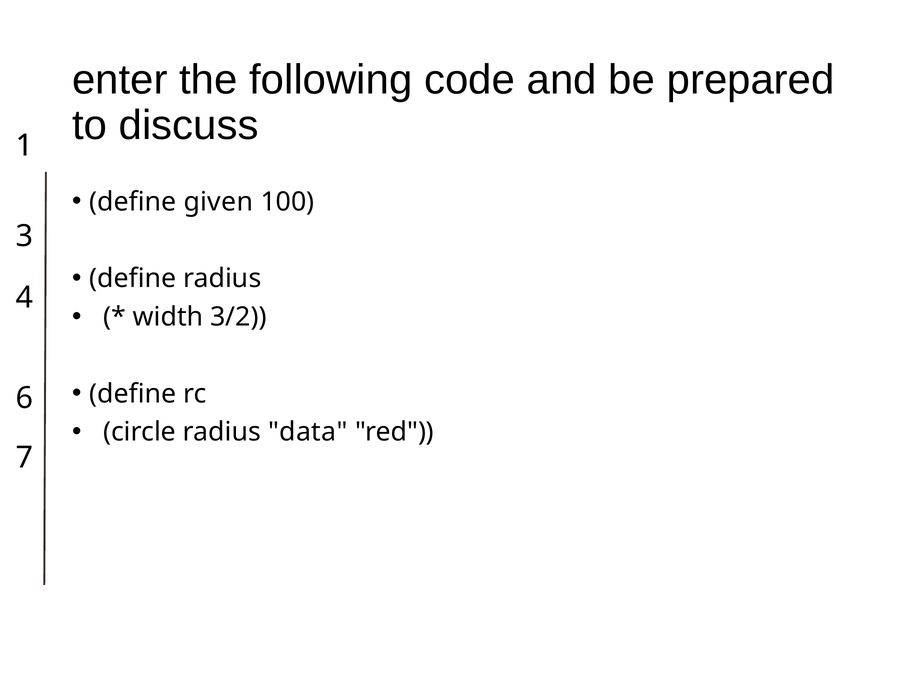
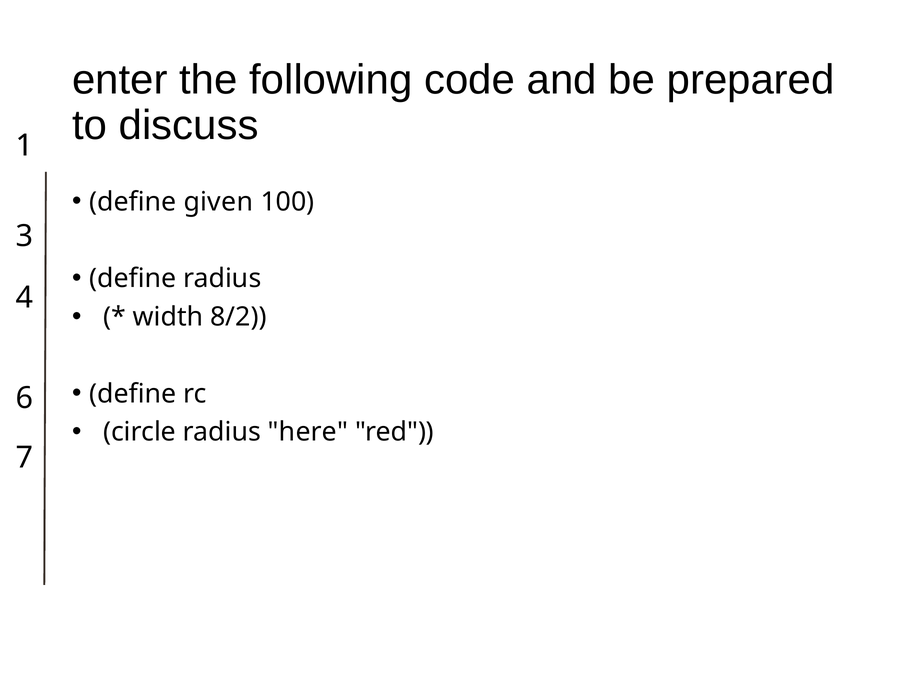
3/2: 3/2 -> 8/2 (238, 317)
data: data -> here (308, 432)
